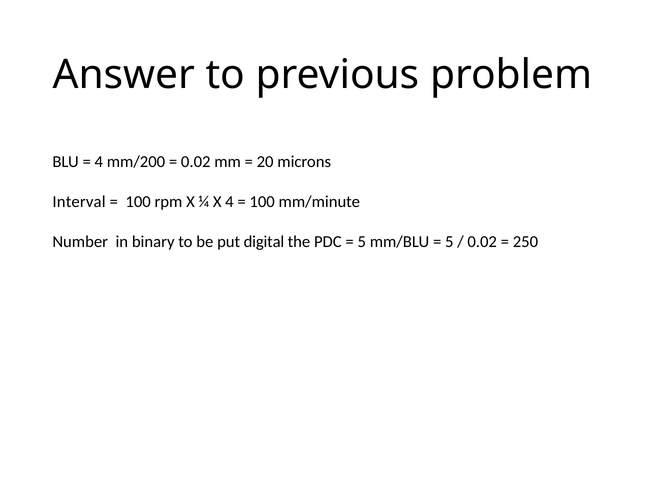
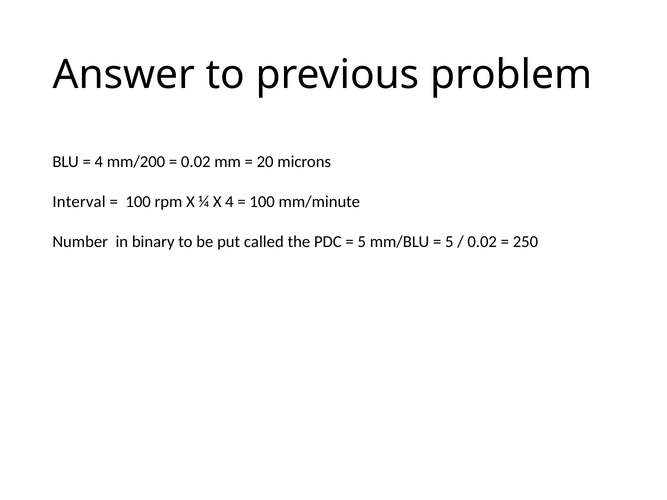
digital: digital -> called (264, 242)
